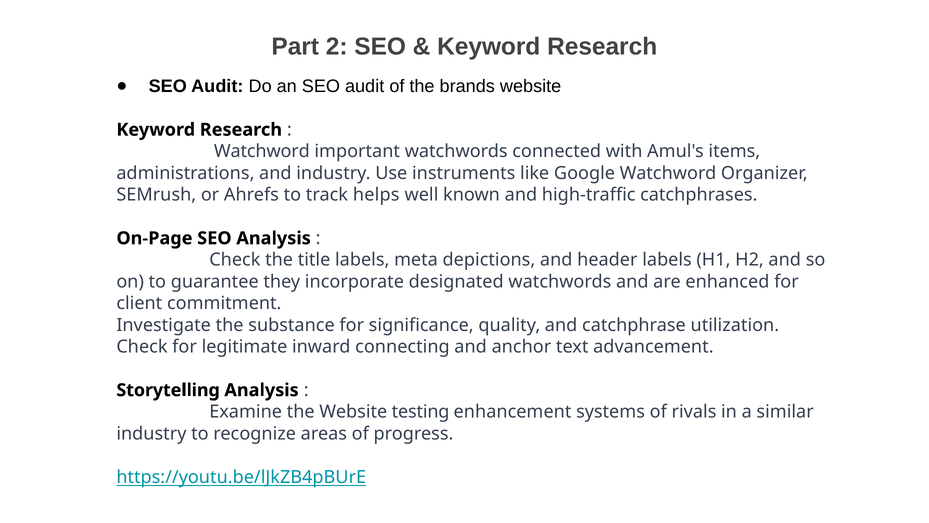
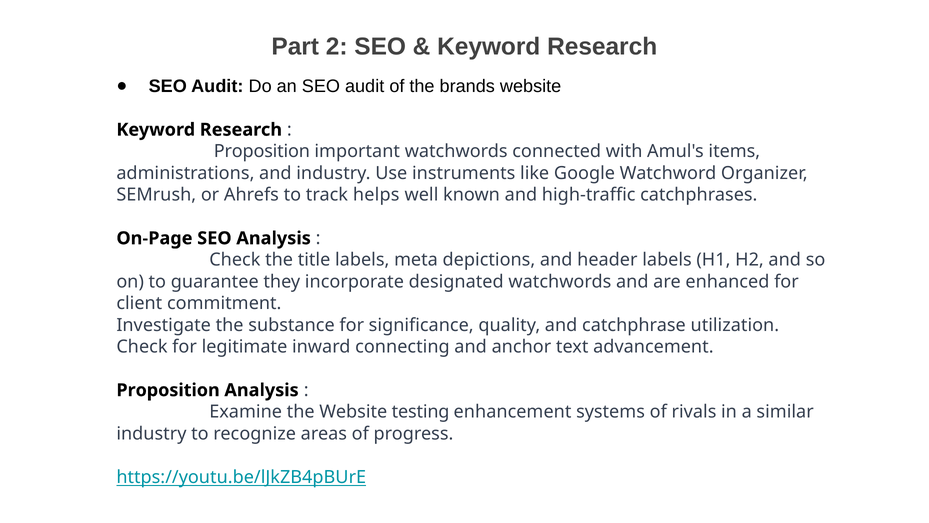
Watchword: Watchword -> Proposition (262, 151)
Storytelling: Storytelling -> Proposition (168, 390)
